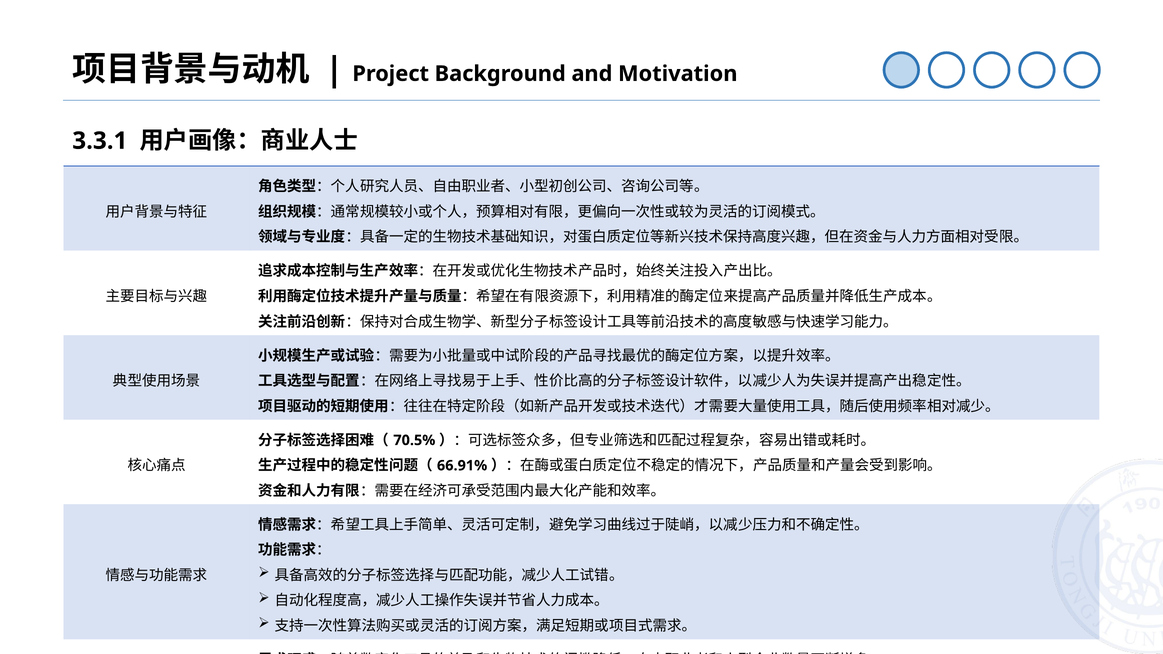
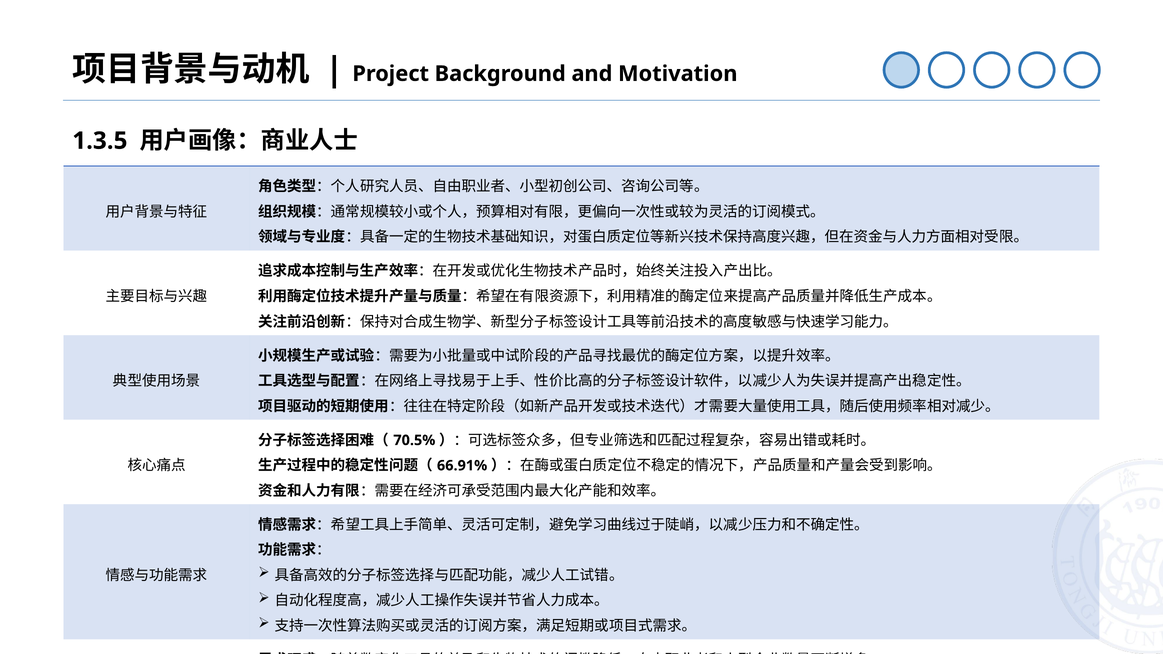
3.3.1: 3.3.1 -> 1.3.5 (100, 141)
